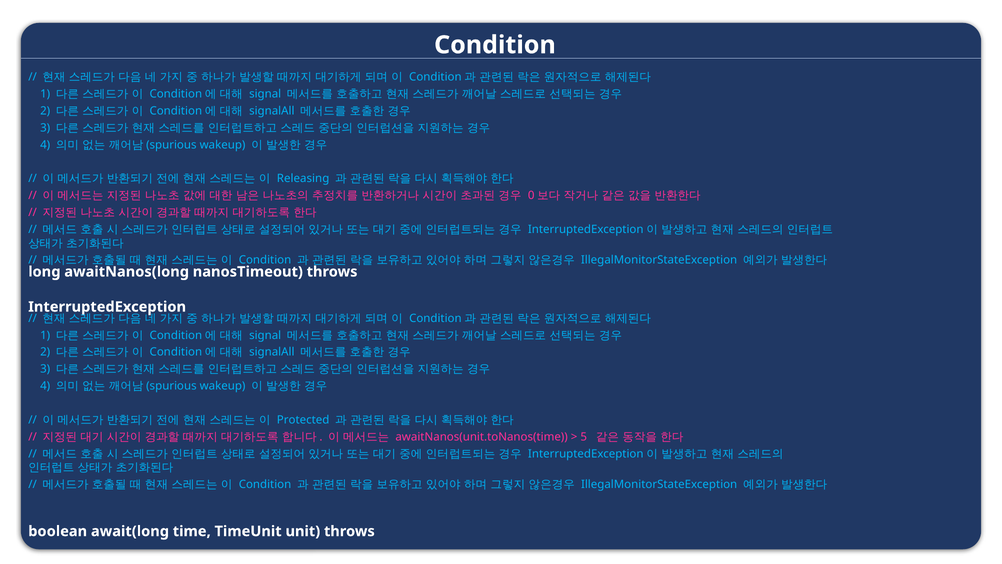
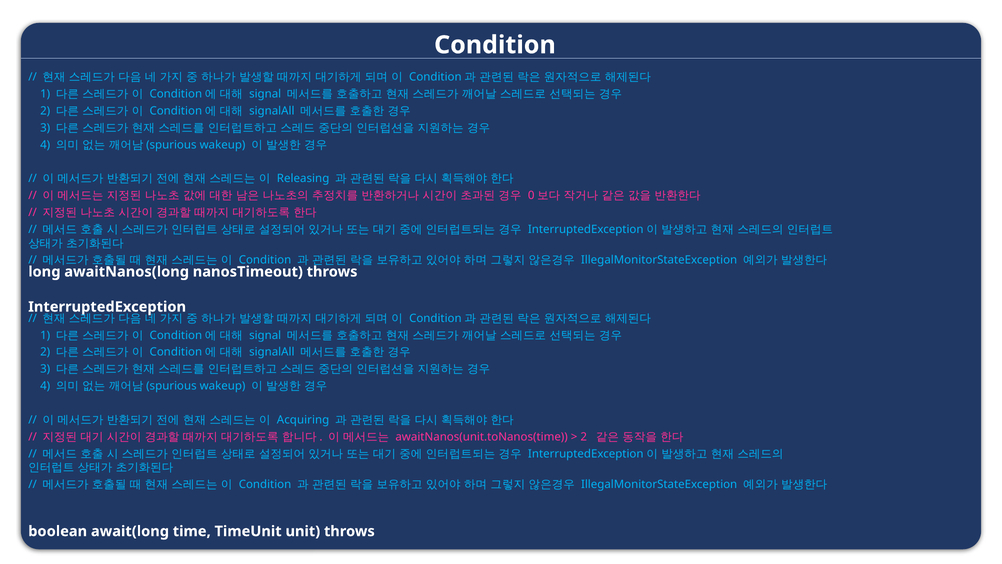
Protected: Protected -> Acquiring (303, 420)
5: 5 -> 2 (584, 437)
